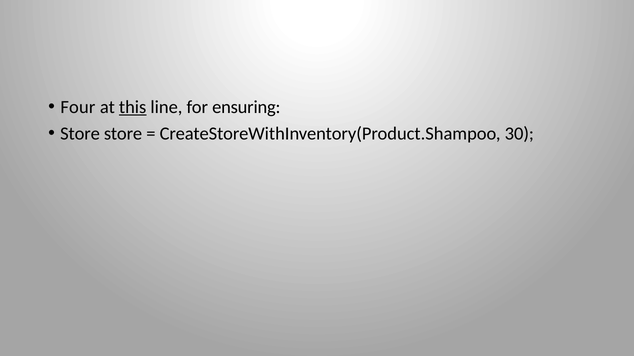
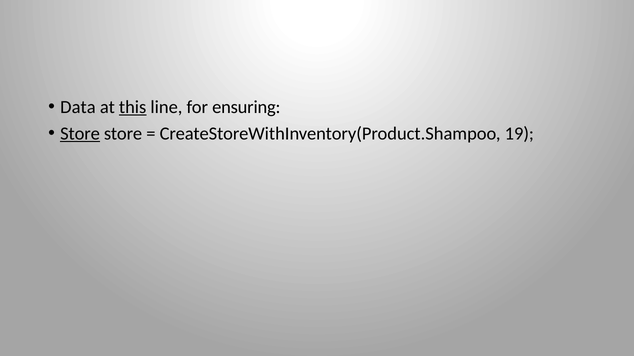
Four: Four -> Data (78, 107)
Store underline: none -> present (80, 134)
30: 30 -> 19 (519, 134)
